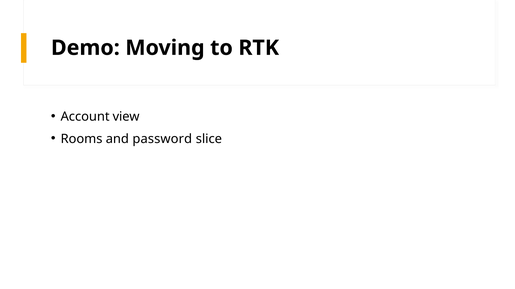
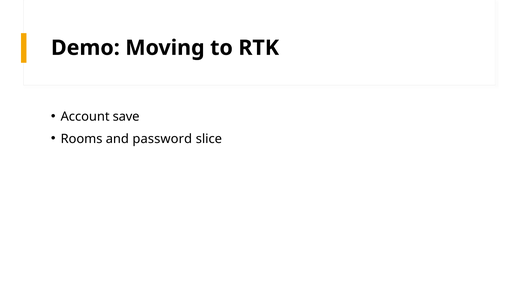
view: view -> save (126, 117)
